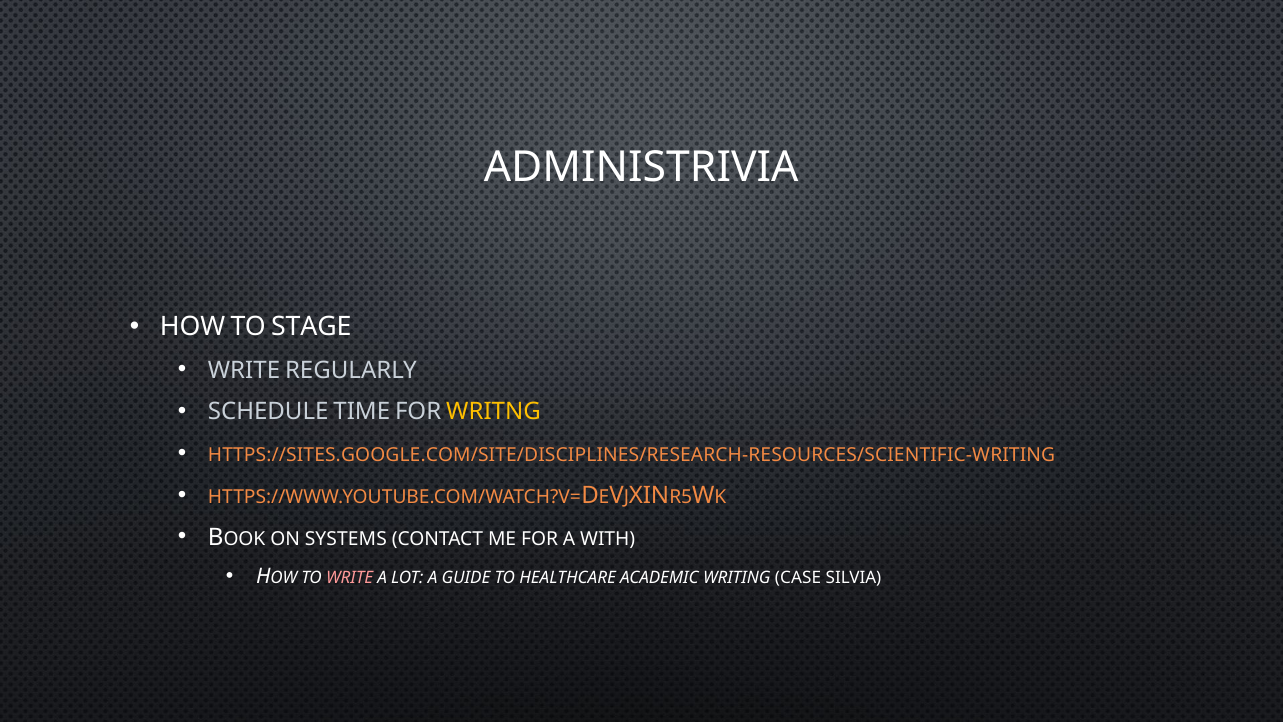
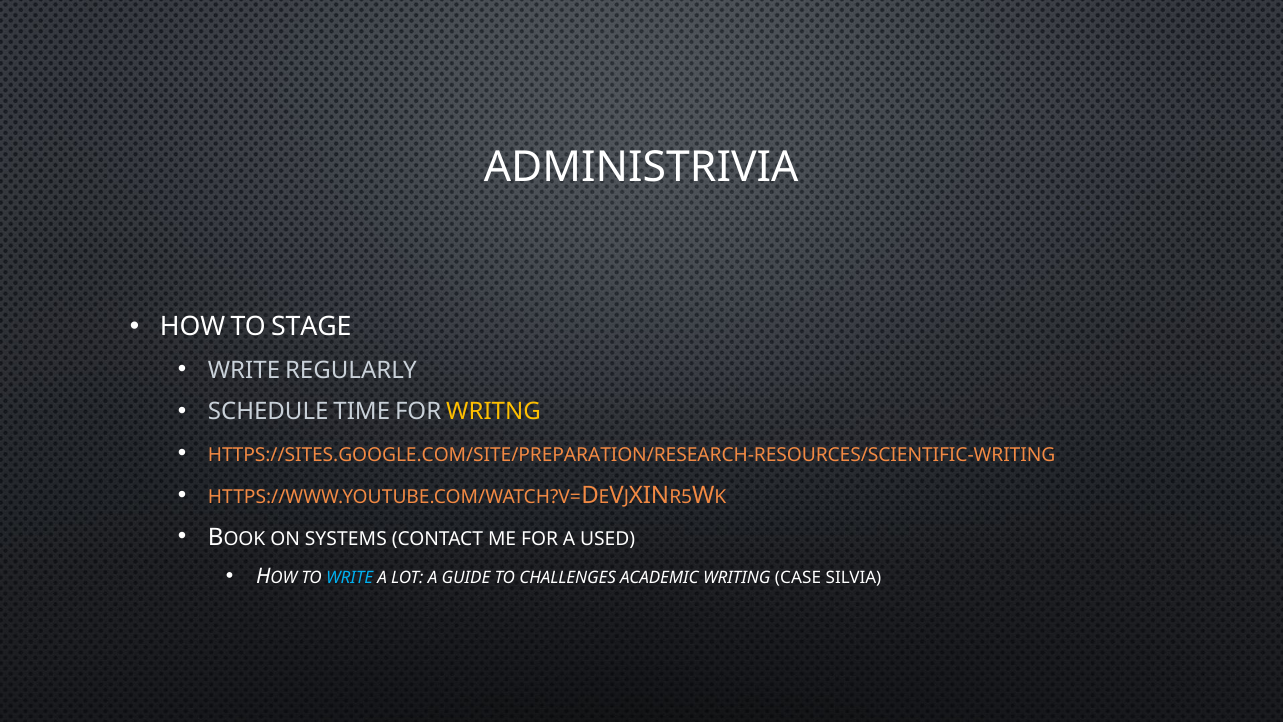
HTTPS://SITES.GOOGLE.COM/SITE/DISCIPLINES/RESEARCH-RESOURCES/SCIENTIFIC-WRITING: HTTPS://SITES.GOOGLE.COM/SITE/DISCIPLINES/RESEARCH-RESOURCES/SCIENTIFIC-WRITING -> HTTPS://SITES.GOOGLE.COM/SITE/PREPARATION/RESEARCH-RESOURCES/SCIENTIFIC-WRITING (632, 455)
WITH: WITH -> USED (608, 538)
WRITE colour: pink -> light blue (350, 578)
HEALTHCARE: HEALTHCARE -> CHALLENGES (568, 578)
